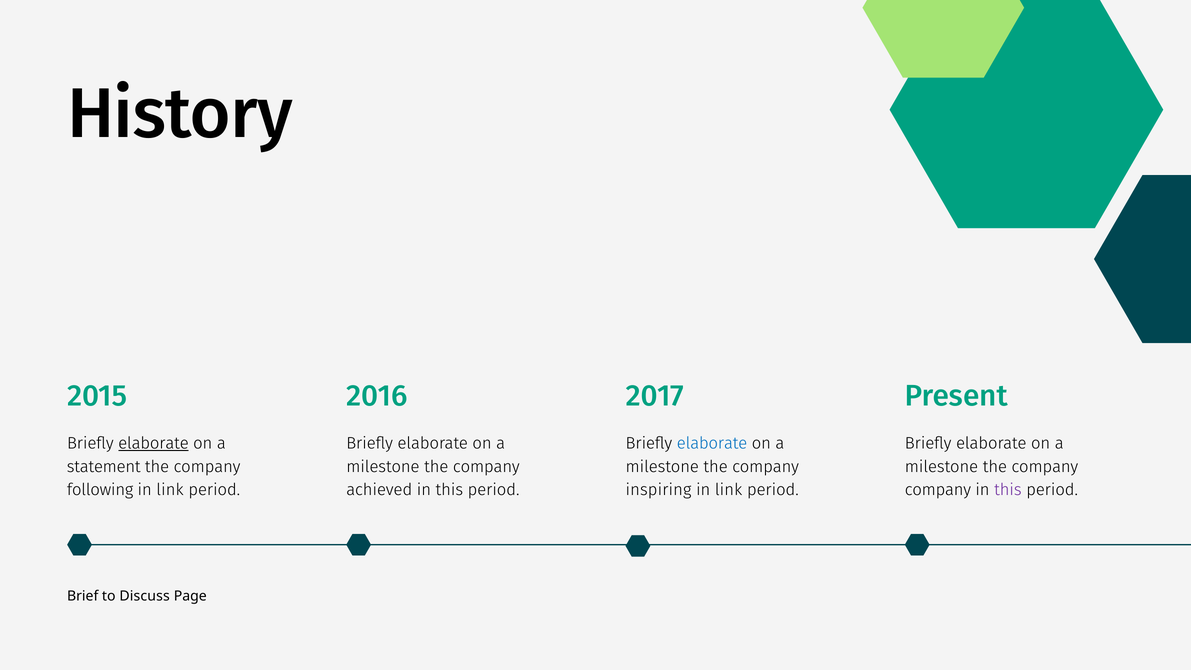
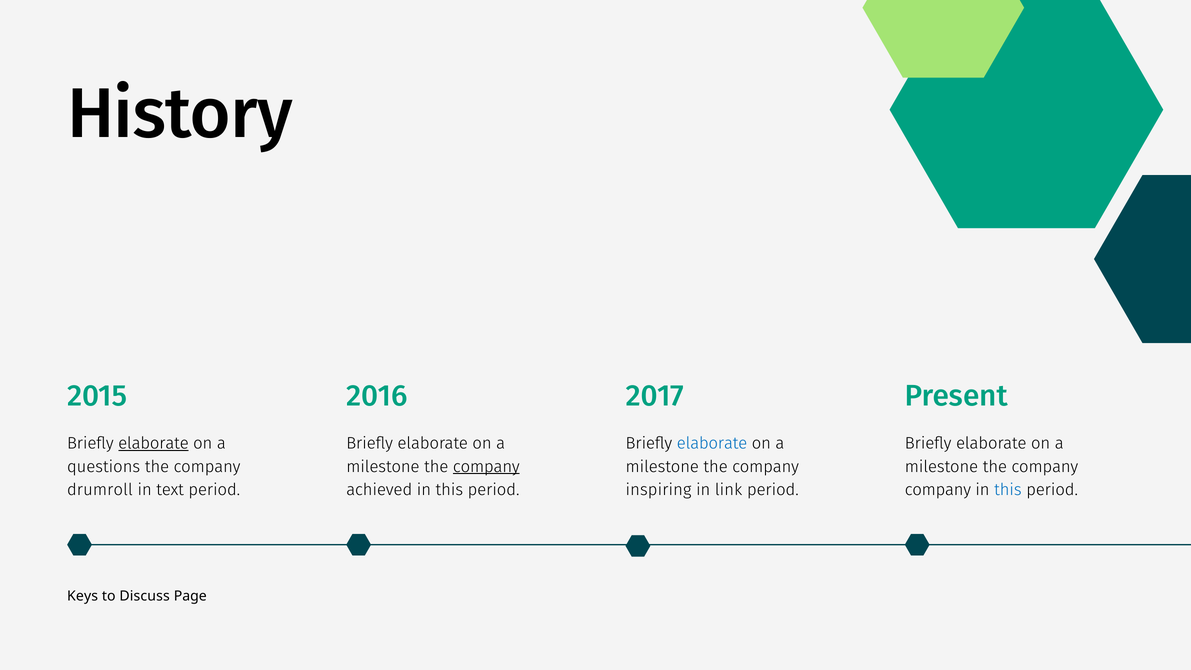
statement: statement -> questions (104, 467)
company underline: none -> present (486, 467)
following: following -> drumroll (100, 490)
link: link -> text (170, 490)
this colour: purple -> blue (1008, 490)
Brief: Brief -> Keys (83, 596)
